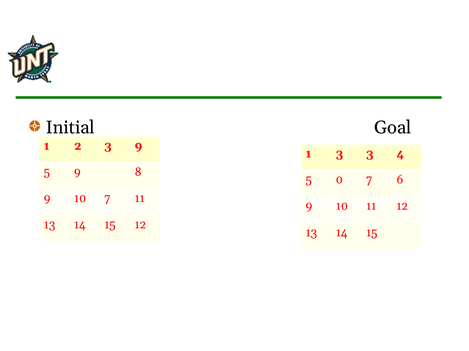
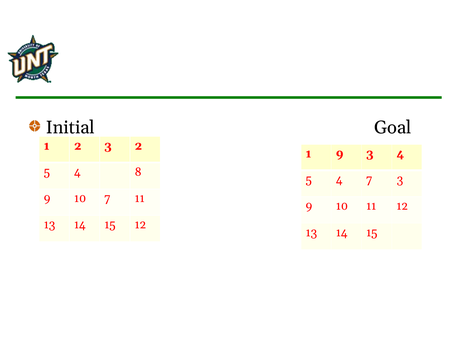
3 9: 9 -> 2 (138, 146)
1 3: 3 -> 9 (340, 154)
9: 9 -> 4 (77, 172)
0: 0 -> 4 (339, 180)
7 6: 6 -> 3 (400, 180)
